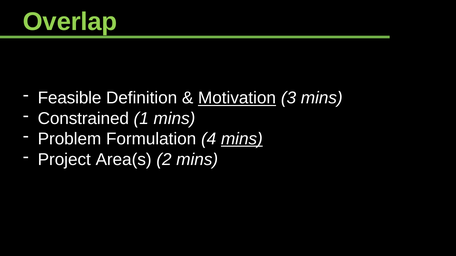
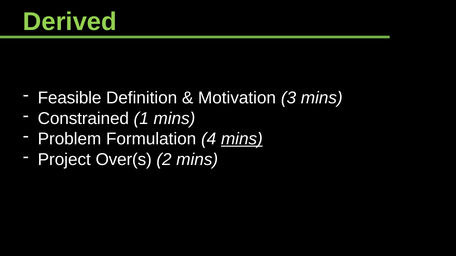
Overlap: Overlap -> Derived (70, 22)
Motivation underline: present -> none (237, 98)
Area(s: Area(s -> Over(s (124, 160)
